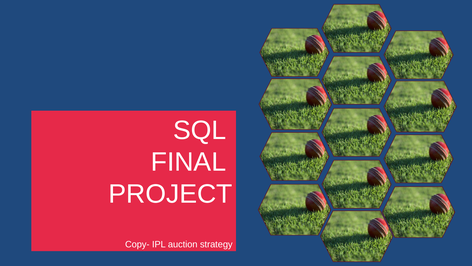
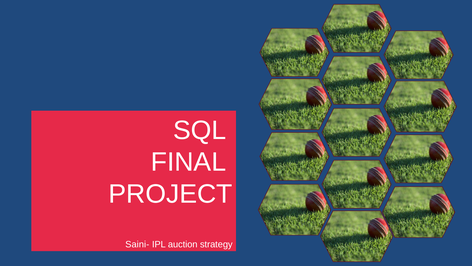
Copy-: Copy- -> Saini- (137, 244)
